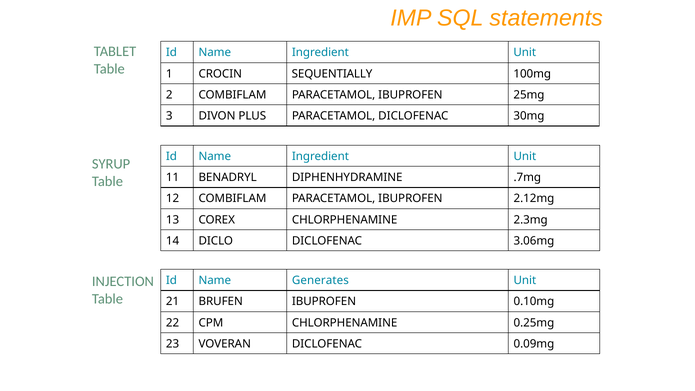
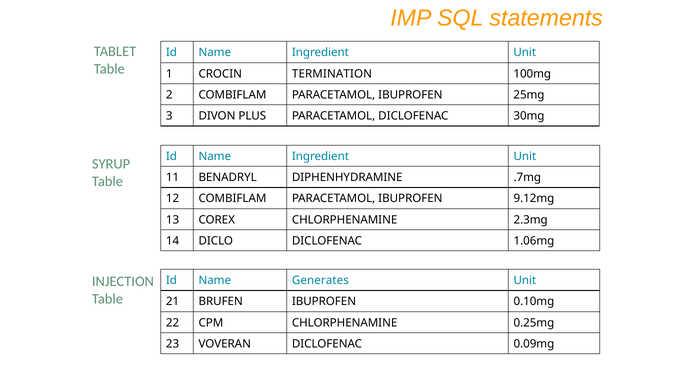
SEQUENTIALLY: SEQUENTIALLY -> TERMINATION (332, 74)
2.12mg: 2.12mg -> 9.12mg (534, 199)
3.06mg: 3.06mg -> 1.06mg (534, 241)
